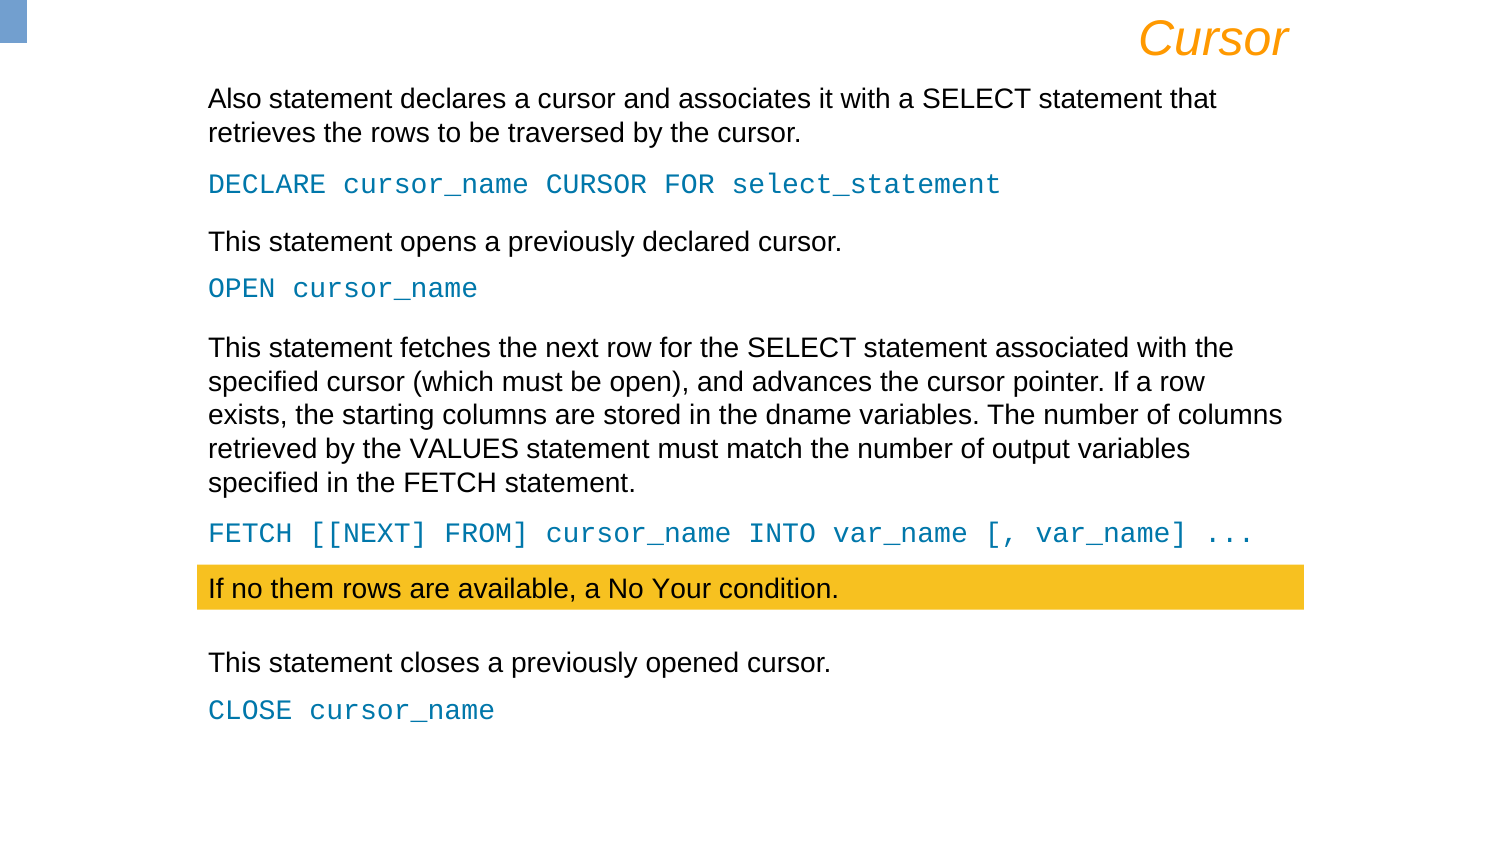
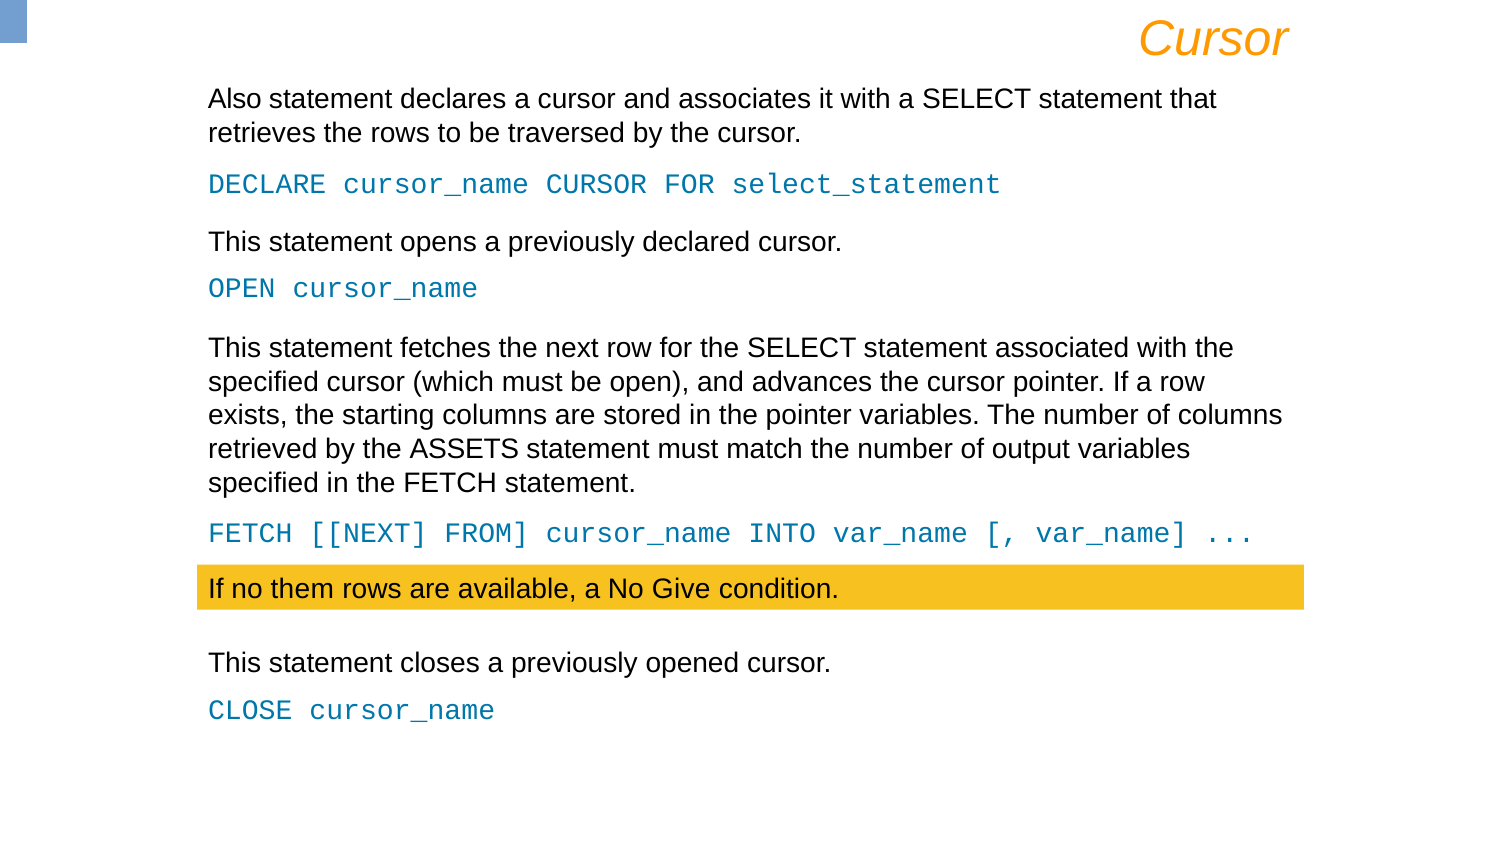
the dname: dname -> pointer (809, 415)
VALUES: VALUES -> ASSETS (464, 449)
Your: Your -> Give (681, 589)
